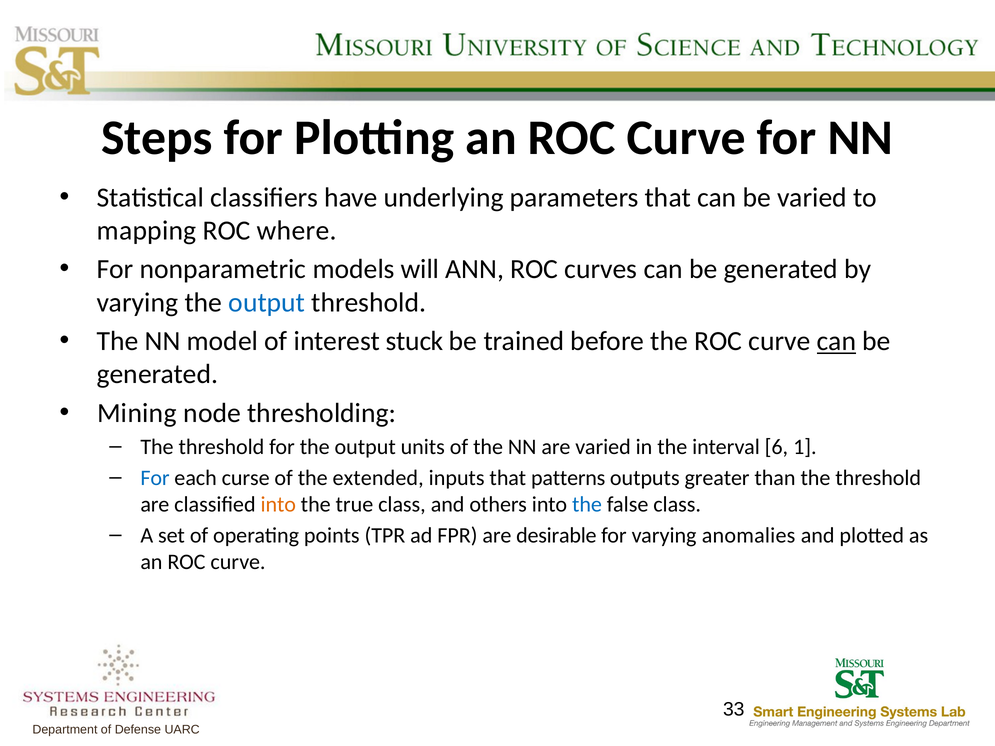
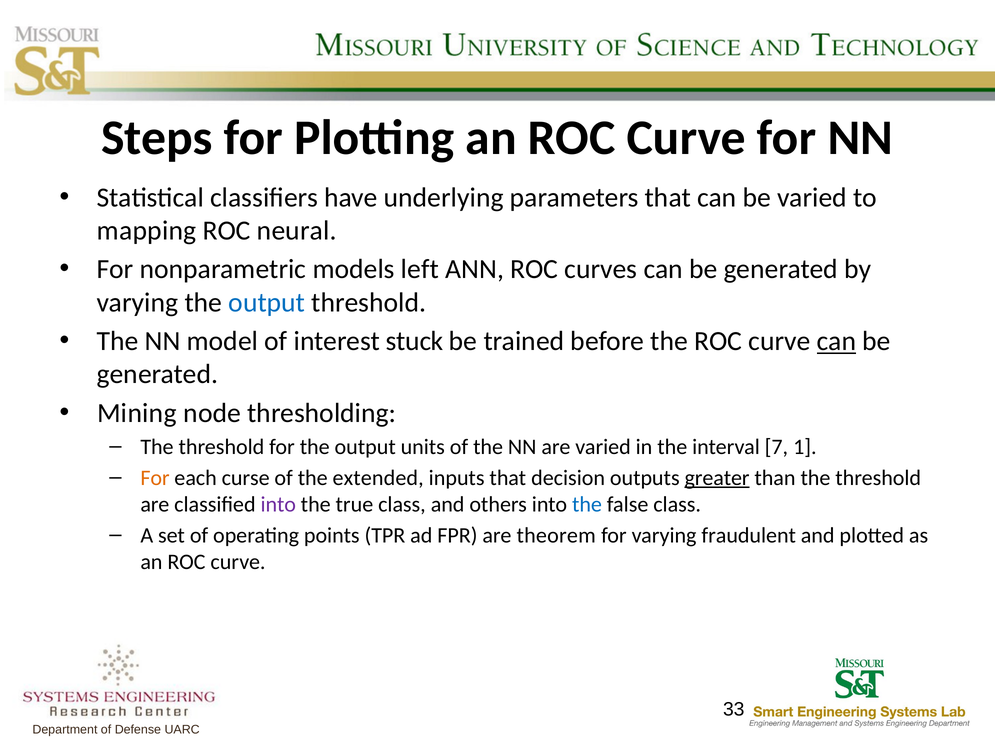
where: where -> neural (297, 231)
will: will -> left (420, 269)
6: 6 -> 7 (776, 447)
For colour: blue -> orange (155, 478)
patterns: patterns -> decision (568, 478)
greater underline: none -> present (717, 478)
into colour: orange -> purple (278, 505)
desirable: desirable -> theorem (556, 535)
anomalies: anomalies -> fraudulent (749, 535)
